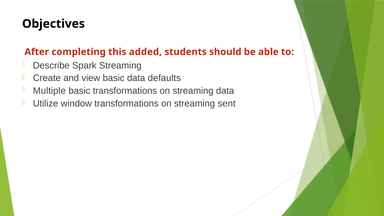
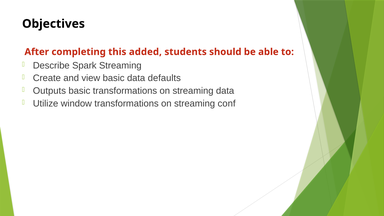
Multiple: Multiple -> Outputs (49, 91)
sent: sent -> conf (227, 103)
